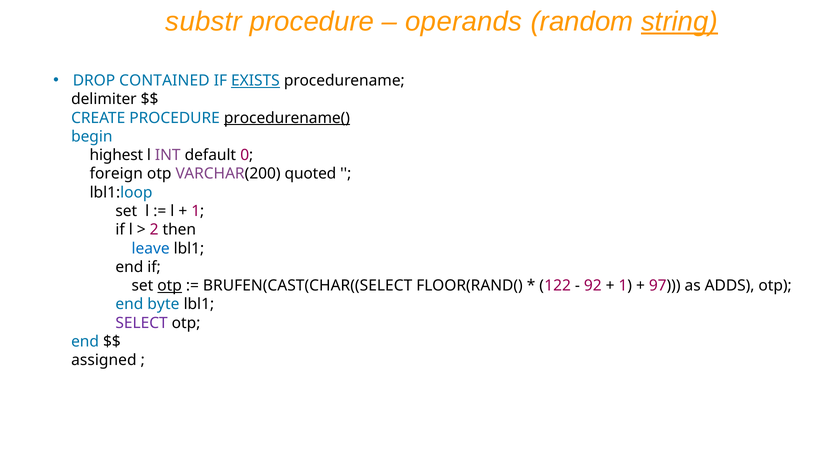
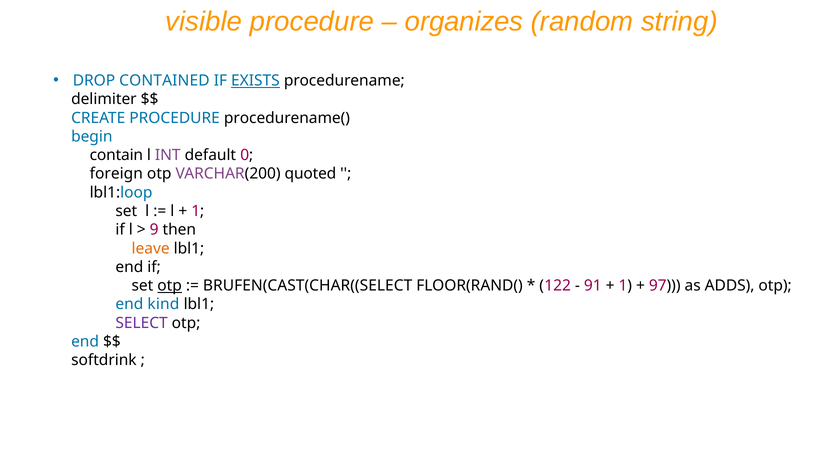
substr: substr -> visible (204, 22)
operands: operands -> organizes (464, 22)
string underline: present -> none (679, 22)
procedurename( underline: present -> none (287, 118)
highest: highest -> contain (116, 155)
2: 2 -> 9 (154, 230)
leave colour: blue -> orange (151, 248)
92: 92 -> 91 (593, 286)
byte: byte -> kind (163, 304)
assigned: assigned -> softdrink (104, 360)
